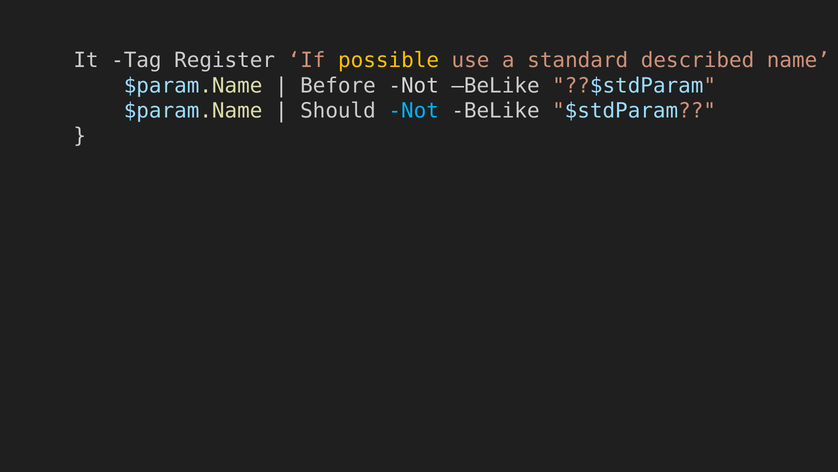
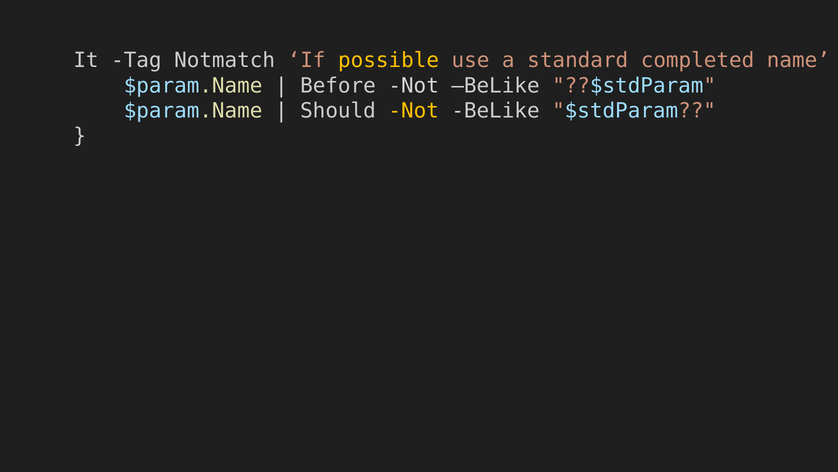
Register: Register -> Notmatch (225, 60)
described: described -> completed (698, 60)
Not colour: light blue -> yellow (414, 111)
